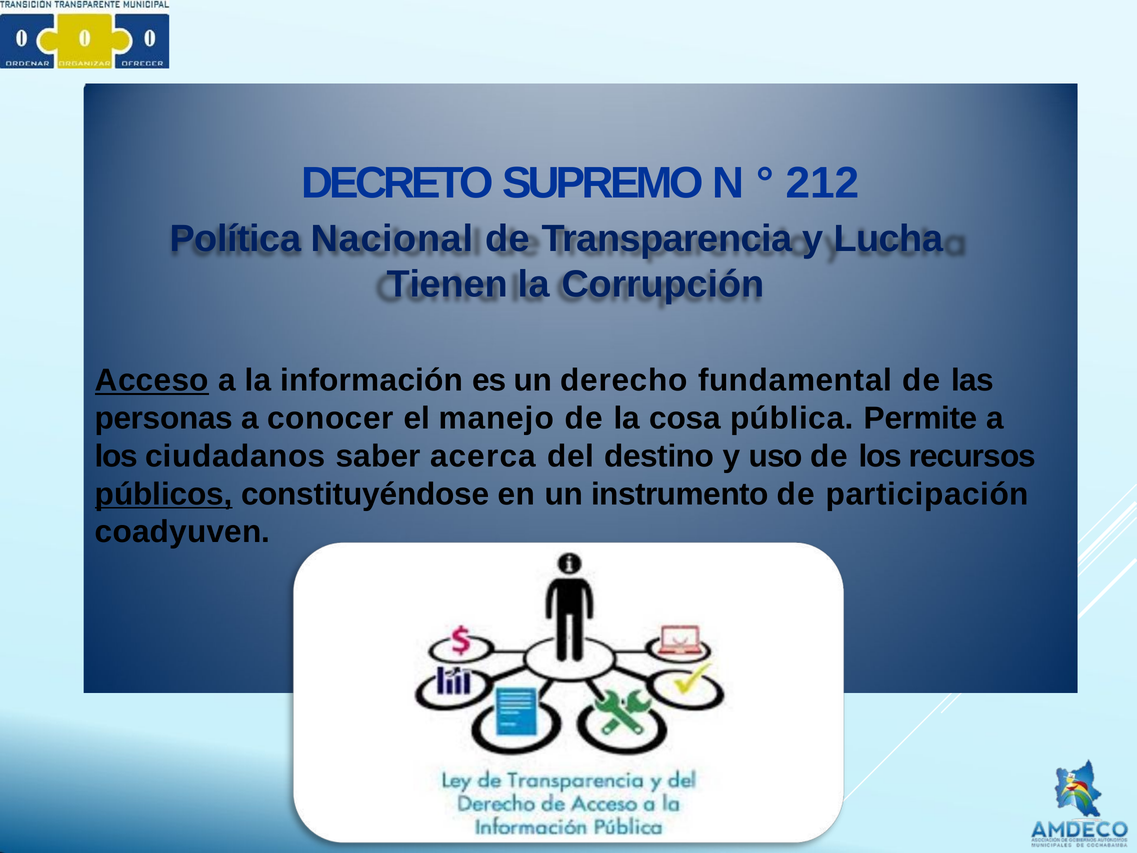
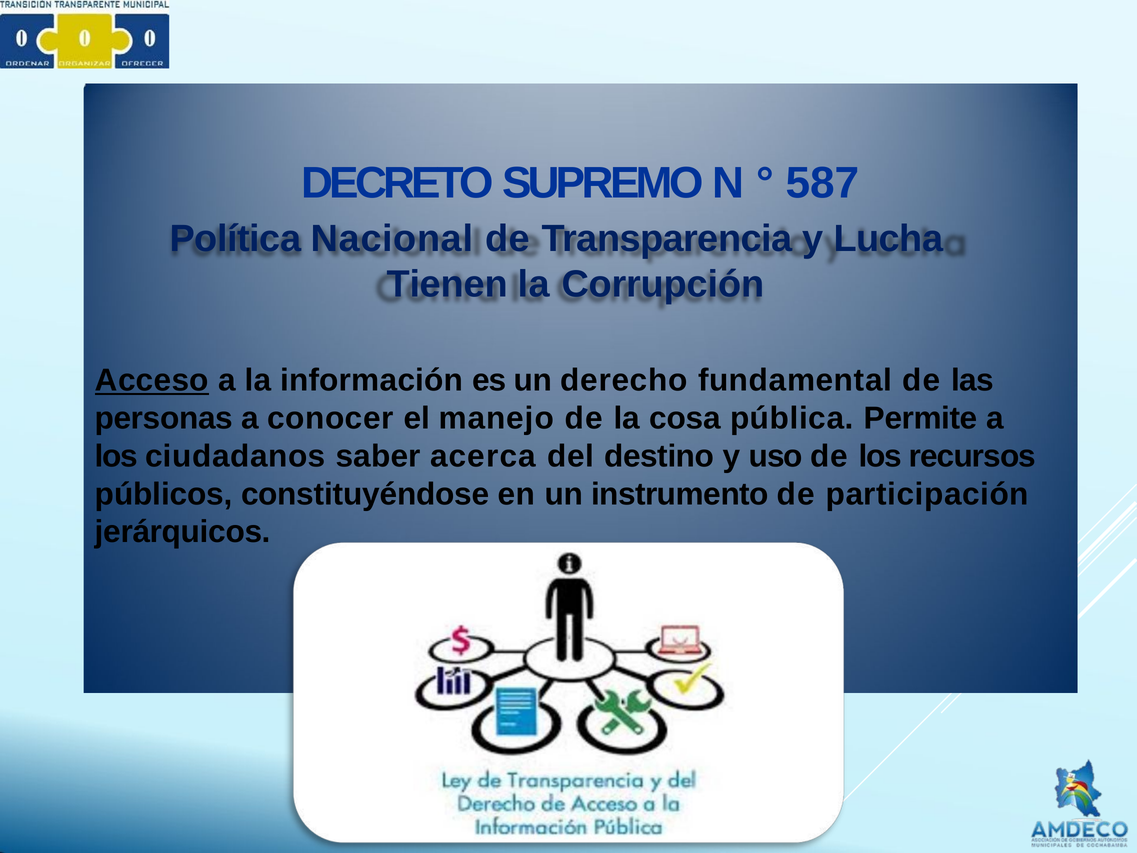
212: 212 -> 587 (823, 183)
públicos underline: present -> none (164, 494)
coadyuven: coadyuven -> jerárquicos (183, 532)
